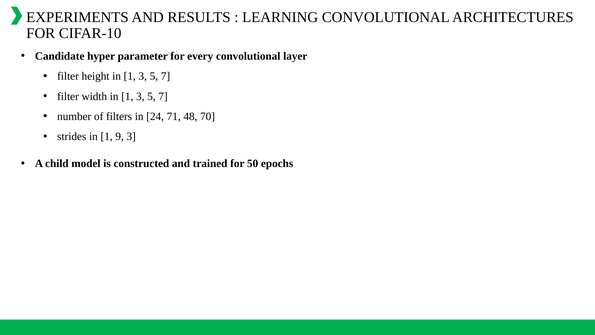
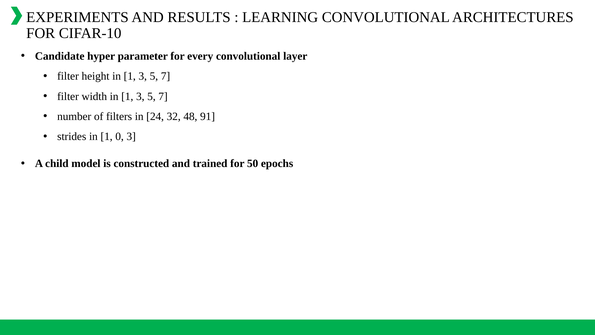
71: 71 -> 32 (174, 116)
70: 70 -> 91 (208, 116)
9: 9 -> 0 (120, 136)
